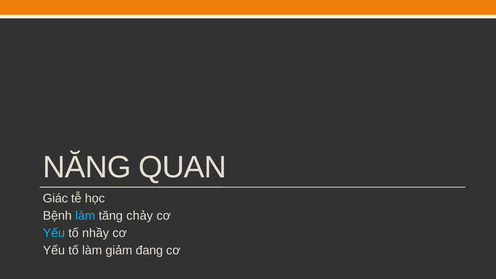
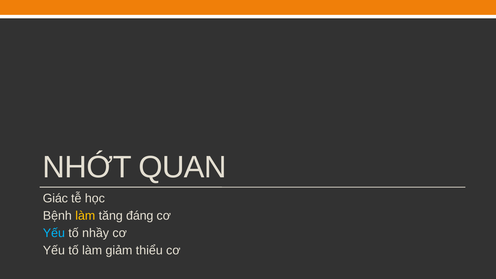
NĂNG: NĂNG -> NHỚT (87, 167)
làm colour: light blue -> yellow (85, 216)
chảy: chảy -> đáng (140, 216)
đang: đang -> thiểu (149, 250)
